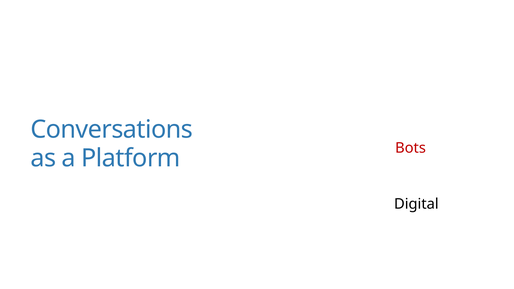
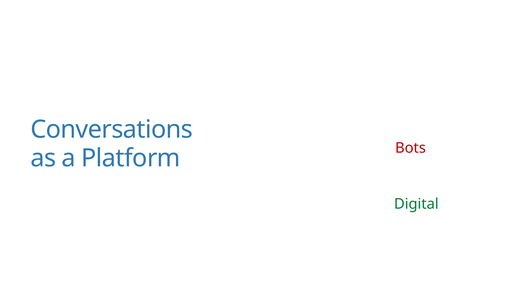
Digital colour: black -> green (416, 204)
